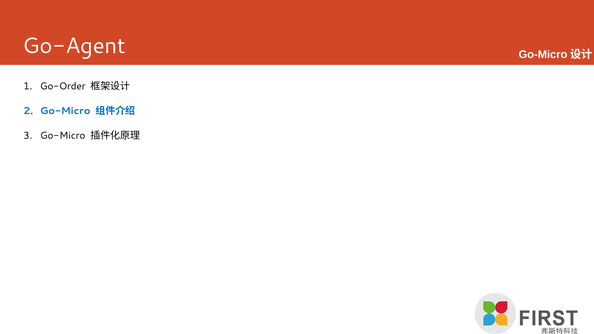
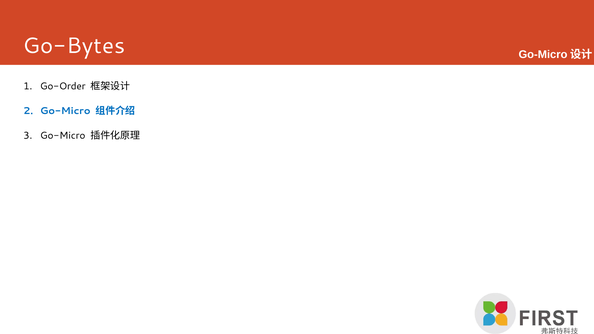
Go-Agent: Go-Agent -> Go-Bytes (74, 46)
